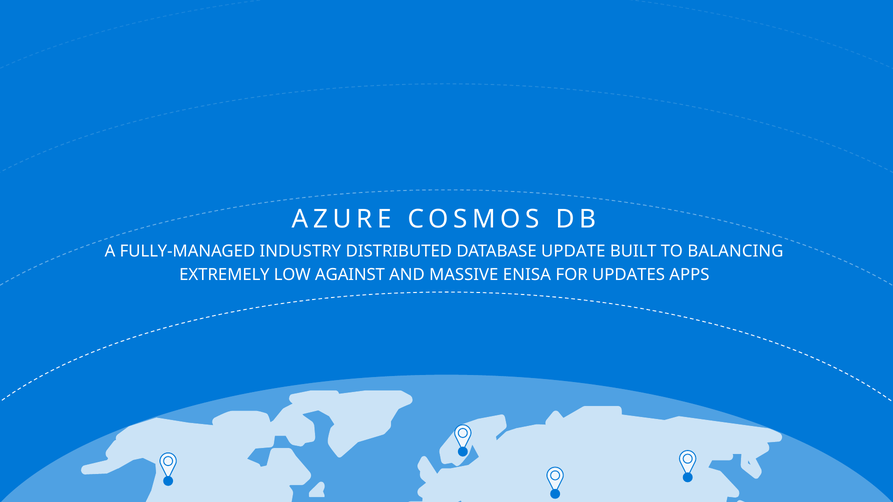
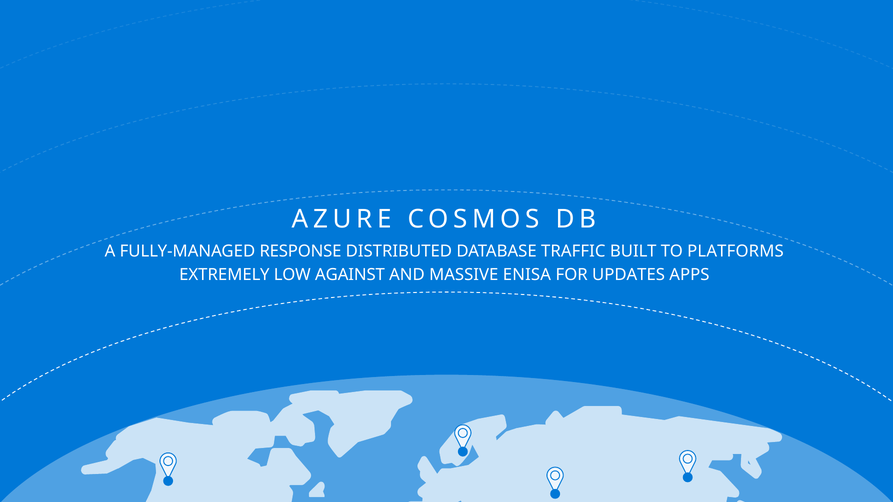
INDUSTRY: INDUSTRY -> RESPONSE (300, 251)
UPDATE: UPDATE -> TRAFFIC (573, 251)
BALANCING: BALANCING -> PLATFORMS (735, 251)
